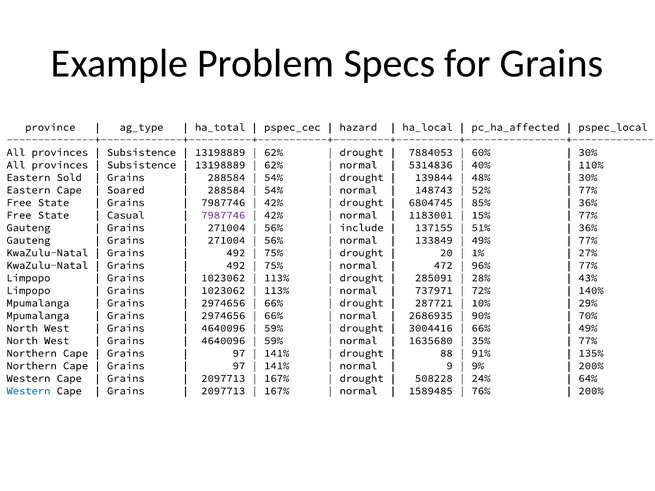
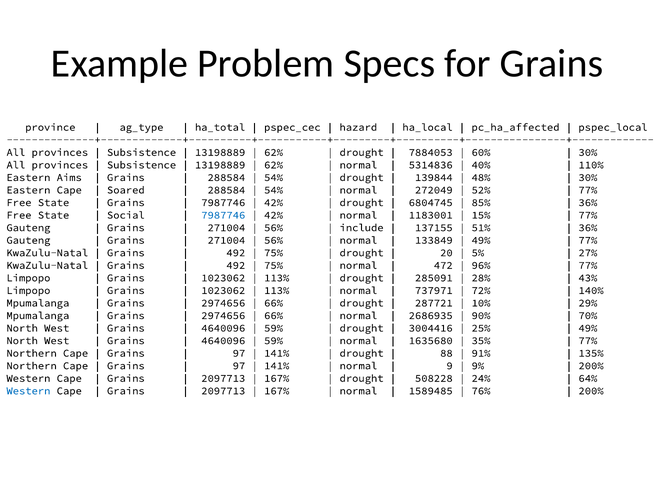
Sold: Sold -> Aims (69, 178)
148743: 148743 -> 272049 (434, 190)
Casual: Casual -> Social (126, 215)
7987746 colour: purple -> blue (223, 215)
1%: 1% -> 5% (478, 253)
66%: 66% -> 25% (481, 328)
